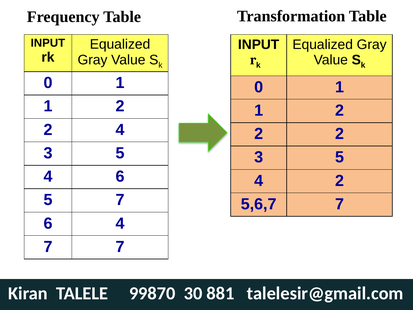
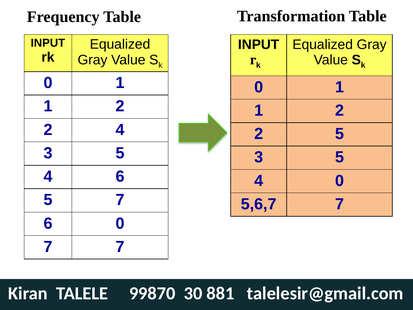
2: 2 -> 5 (340, 134)
2: 2 -> 0 (340, 181)
6 4: 4 -> 0 (120, 223)
